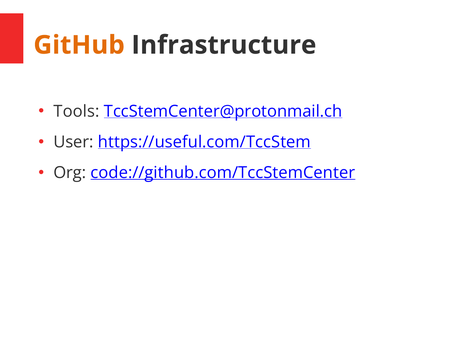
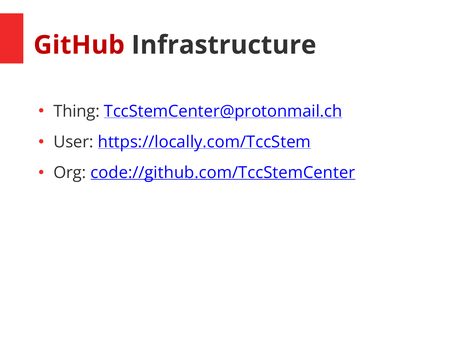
GitHub colour: orange -> red (79, 45)
Tools: Tools -> Thing (77, 111)
https://useful.com/TccStem: https://useful.com/TccStem -> https://locally.com/TccStem (204, 142)
